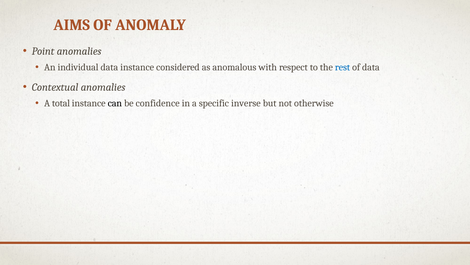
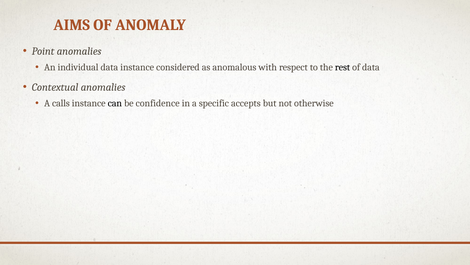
rest colour: blue -> black (343, 67)
total: total -> calls (61, 103)
inverse: inverse -> accepts (246, 103)
